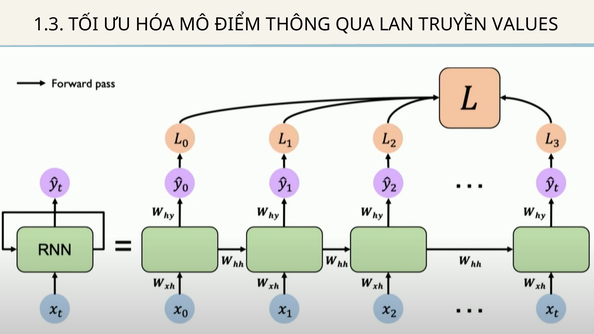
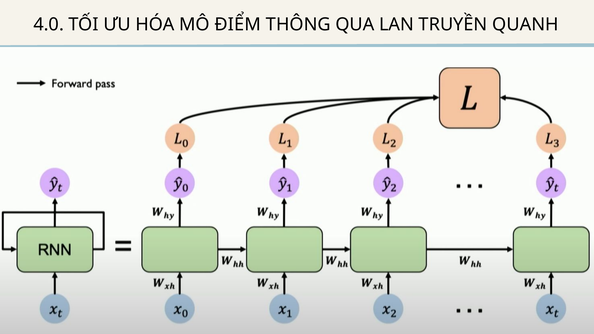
1.3: 1.3 -> 4.0 (49, 25)
VALUES: VALUES -> QUANH (525, 25)
